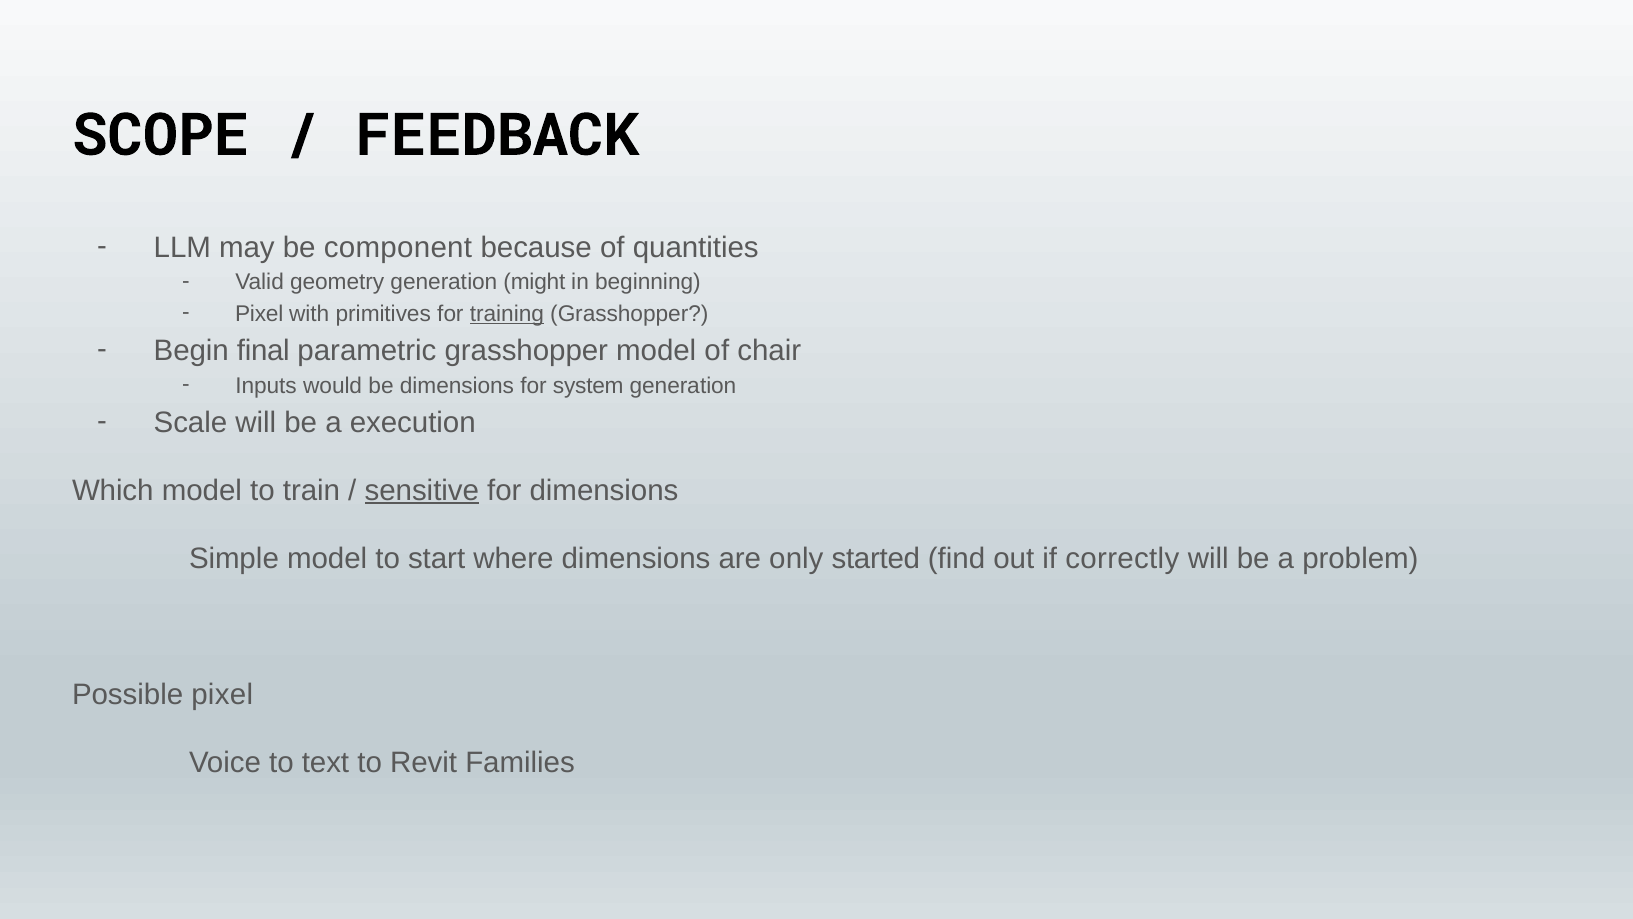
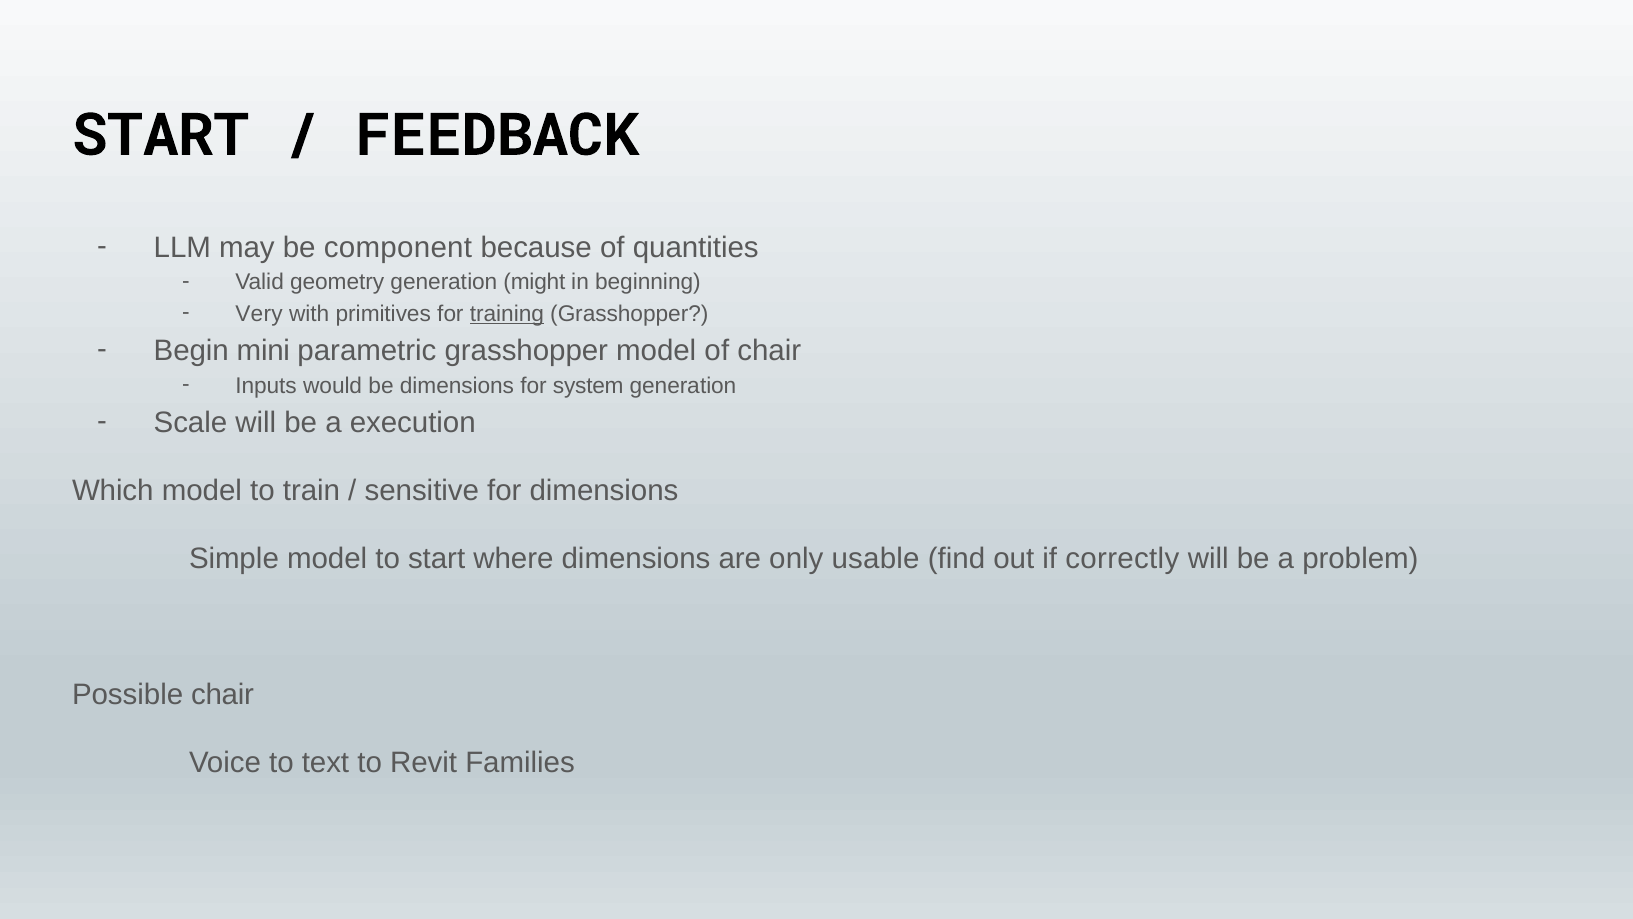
SCOPE: SCOPE -> START (160, 135)
Pixel: Pixel -> Very (259, 313)
final: final -> mini (263, 350)
sensitive underline: present -> none (422, 490)
started: started -> usable (876, 558)
Possible pixel: pixel -> chair (222, 694)
